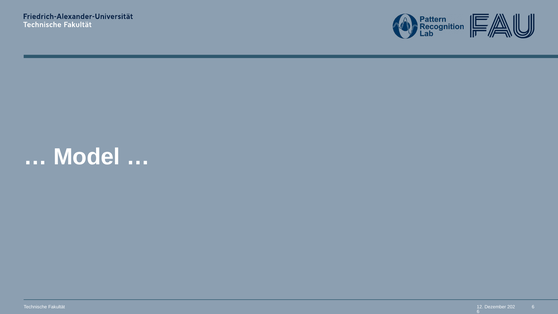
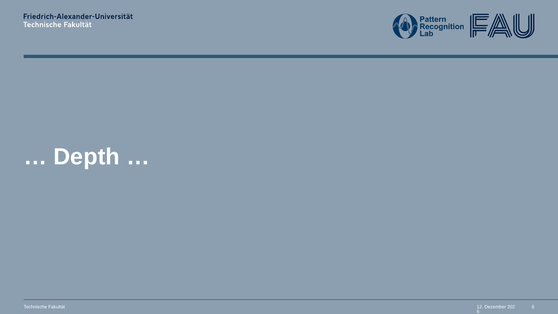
Model: Model -> Depth (87, 157)
